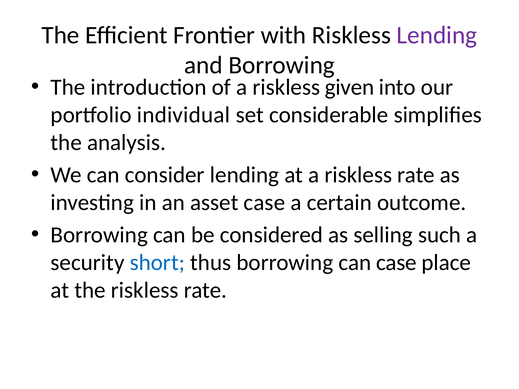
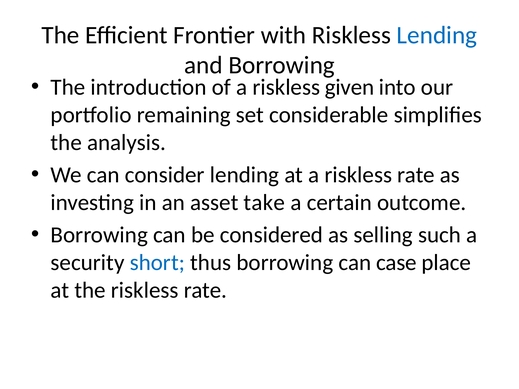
Lending colour: purple -> blue (437, 35)
individual: individual -> remaining (184, 115)
asset case: case -> take (264, 203)
